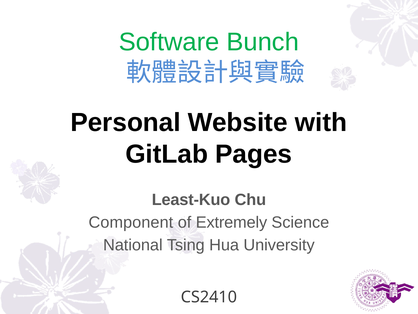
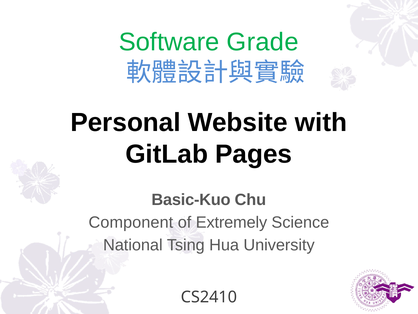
Bunch: Bunch -> Grade (263, 42)
Least-Kuo: Least-Kuo -> Basic-Kuo (191, 199)
